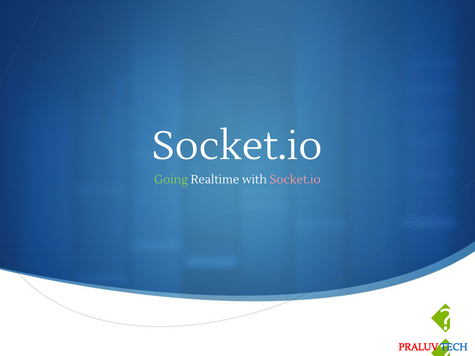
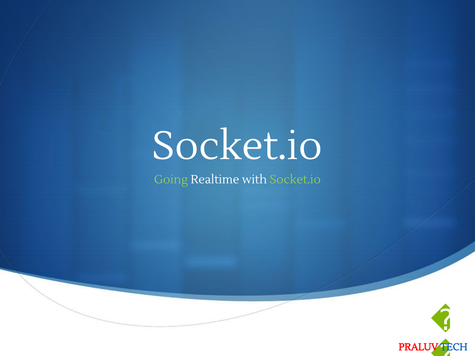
Socket.io colour: pink -> light green (295, 180)
